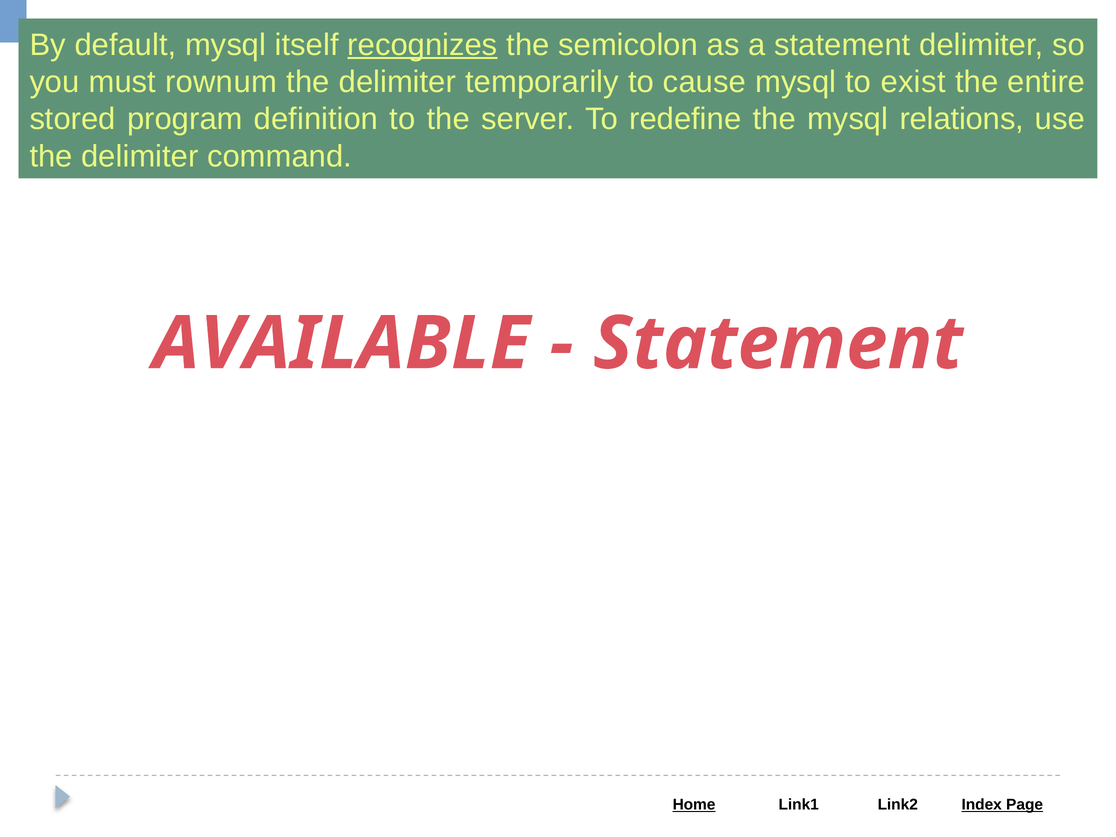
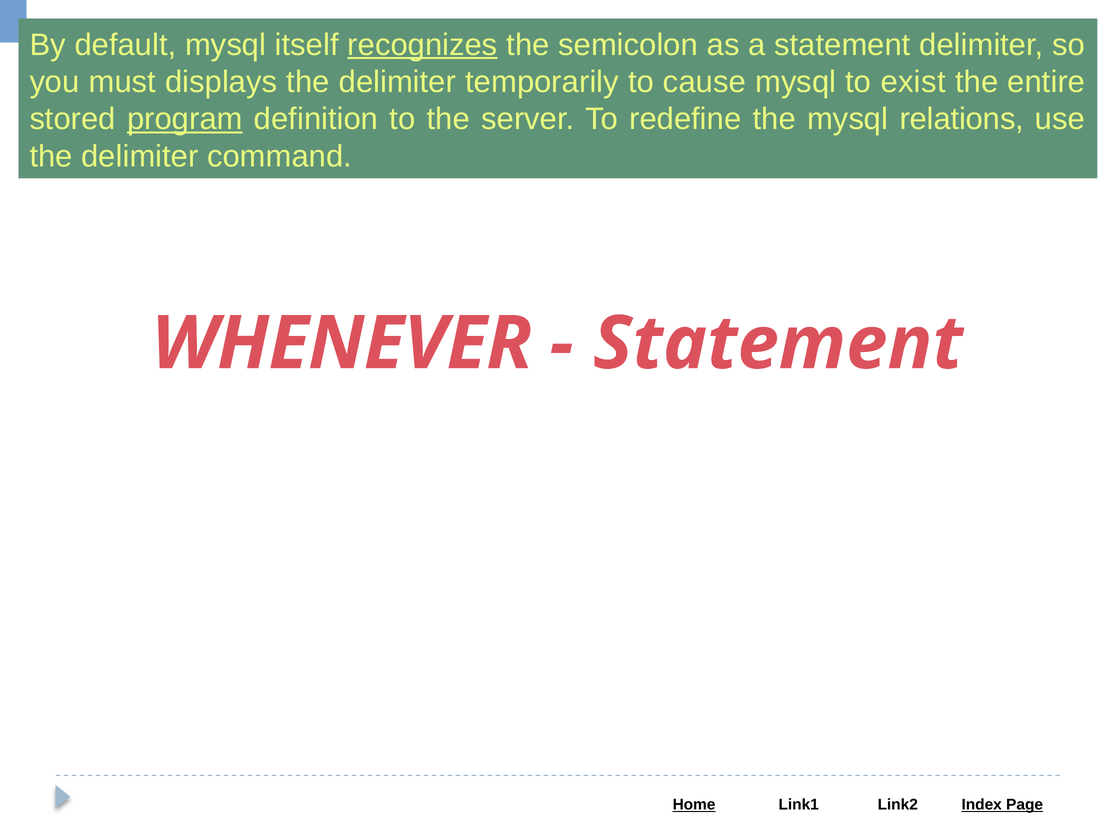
rownum: rownum -> displays (221, 82)
program underline: none -> present (185, 119)
AVAILABLE: AVAILABLE -> WHENEVER (342, 344)
